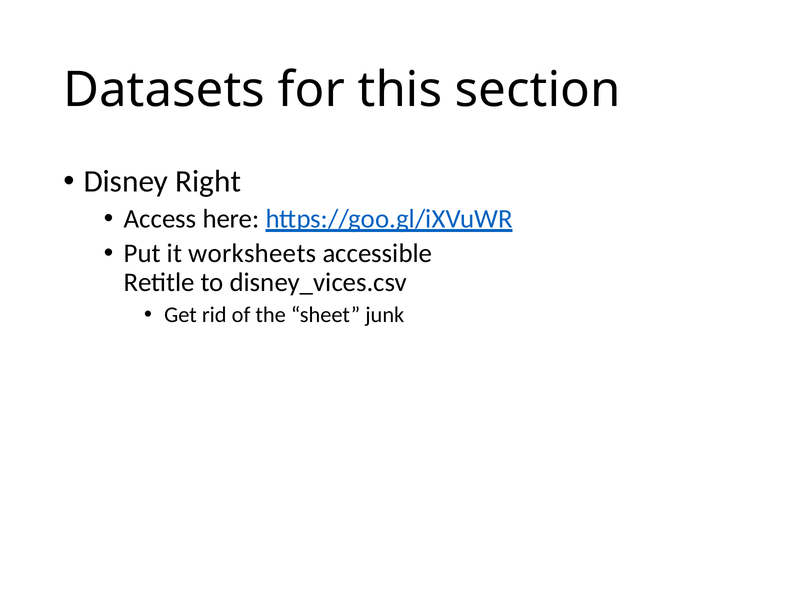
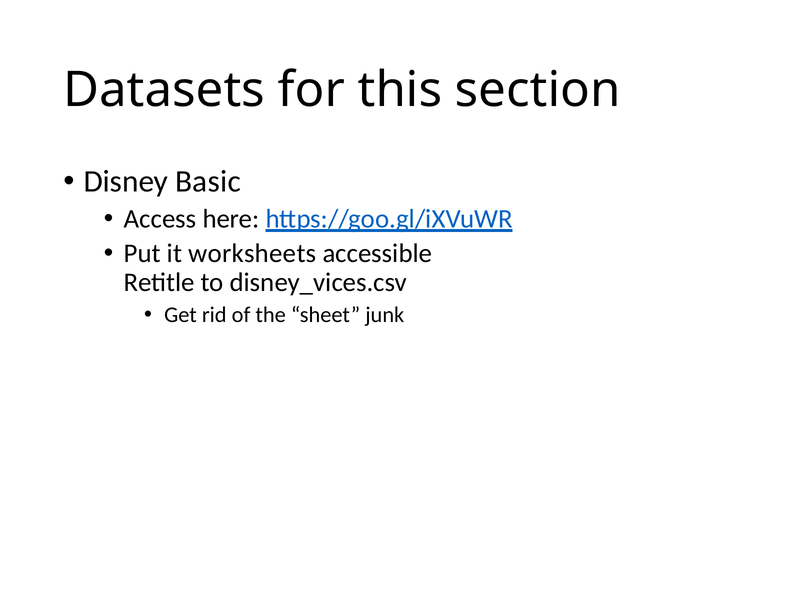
Right: Right -> Basic (208, 182)
